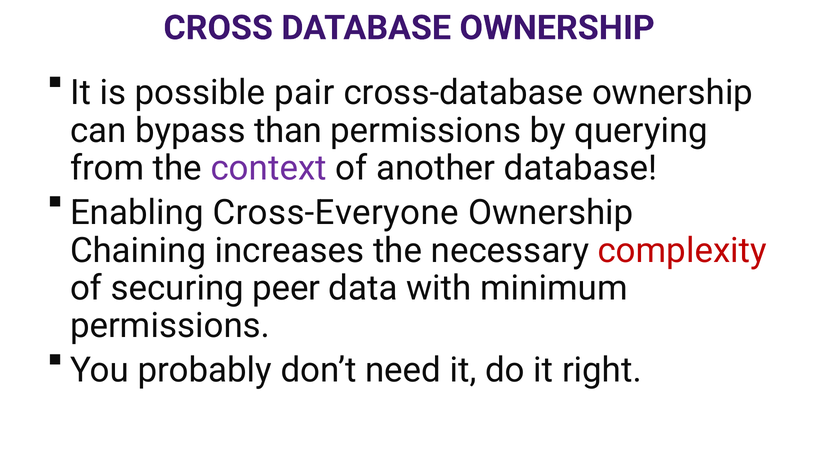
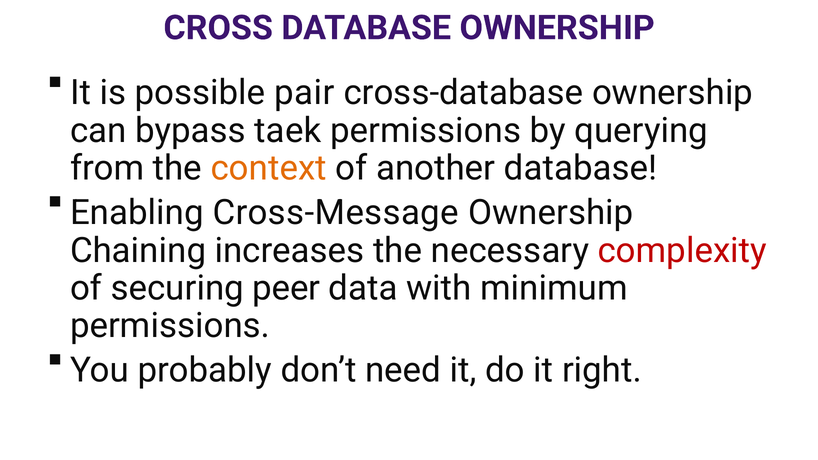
than: than -> taek (288, 131)
context colour: purple -> orange (269, 168)
Cross-Everyone: Cross-Everyone -> Cross-Message (336, 213)
